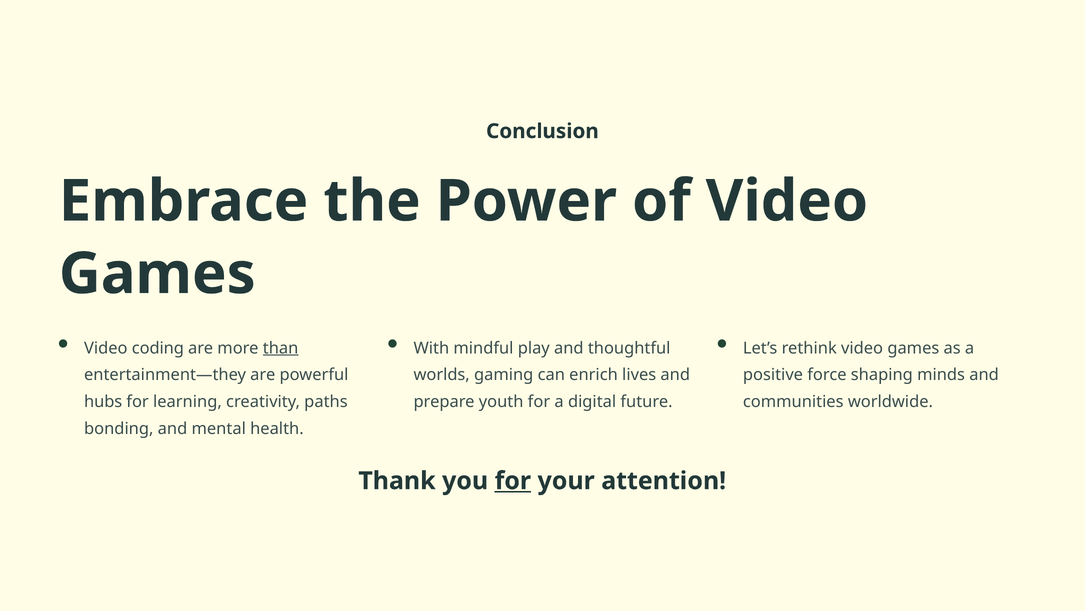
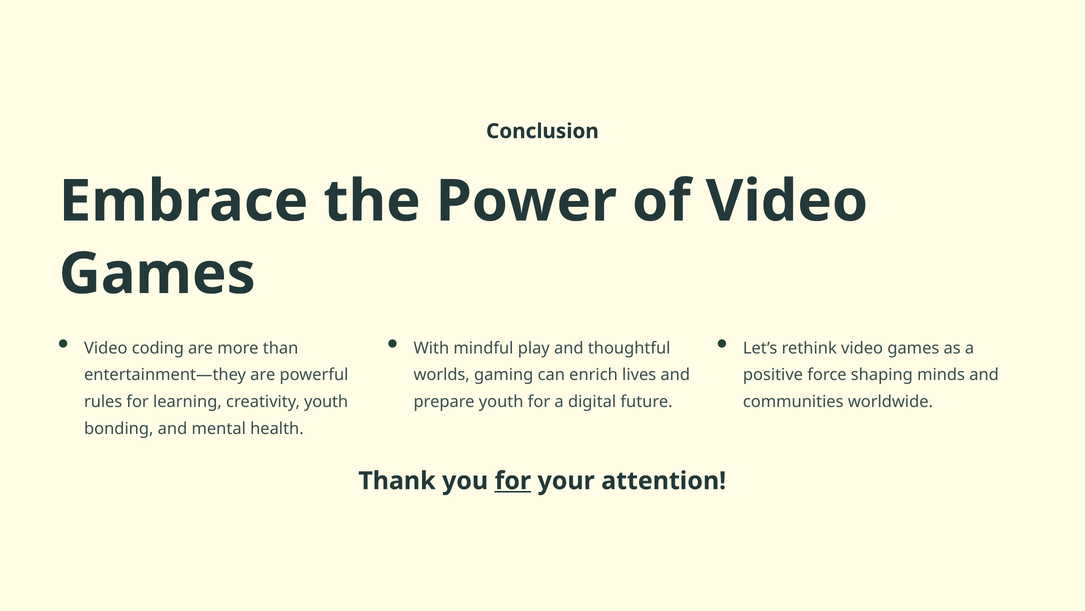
than underline: present -> none (281, 348)
hubs: hubs -> rules (103, 401)
creativity paths: paths -> youth (326, 401)
